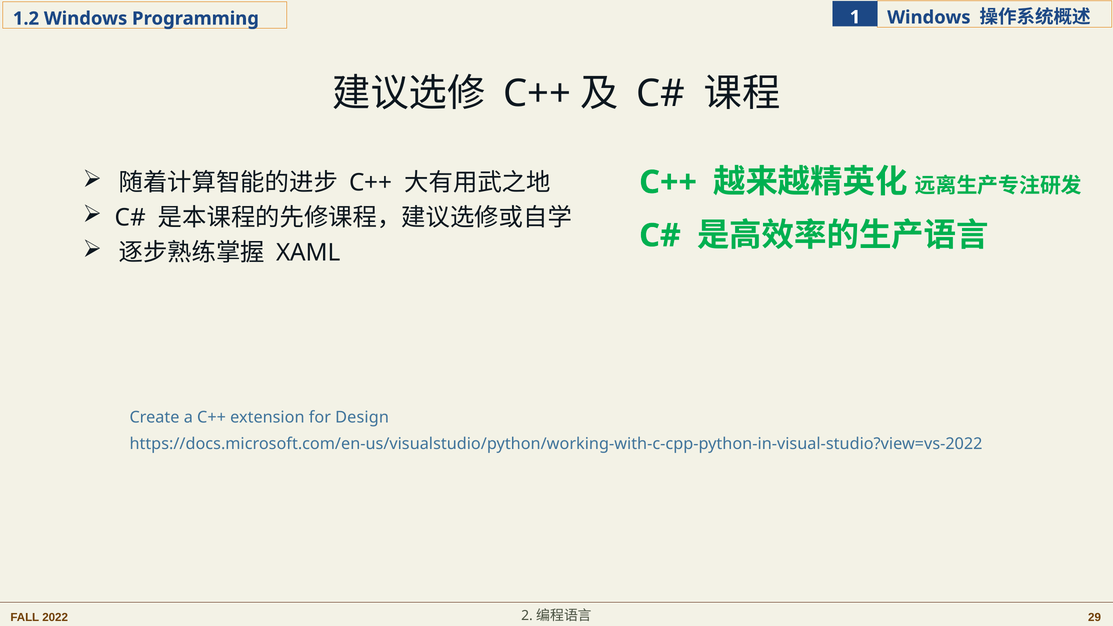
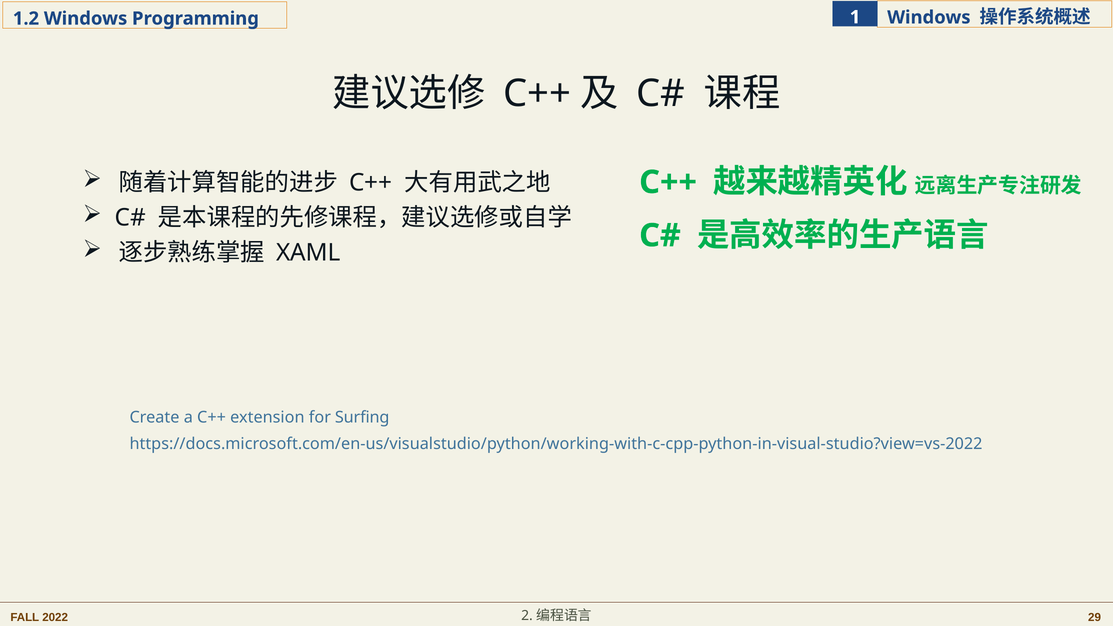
Design: Design -> Surfing (362, 417)
